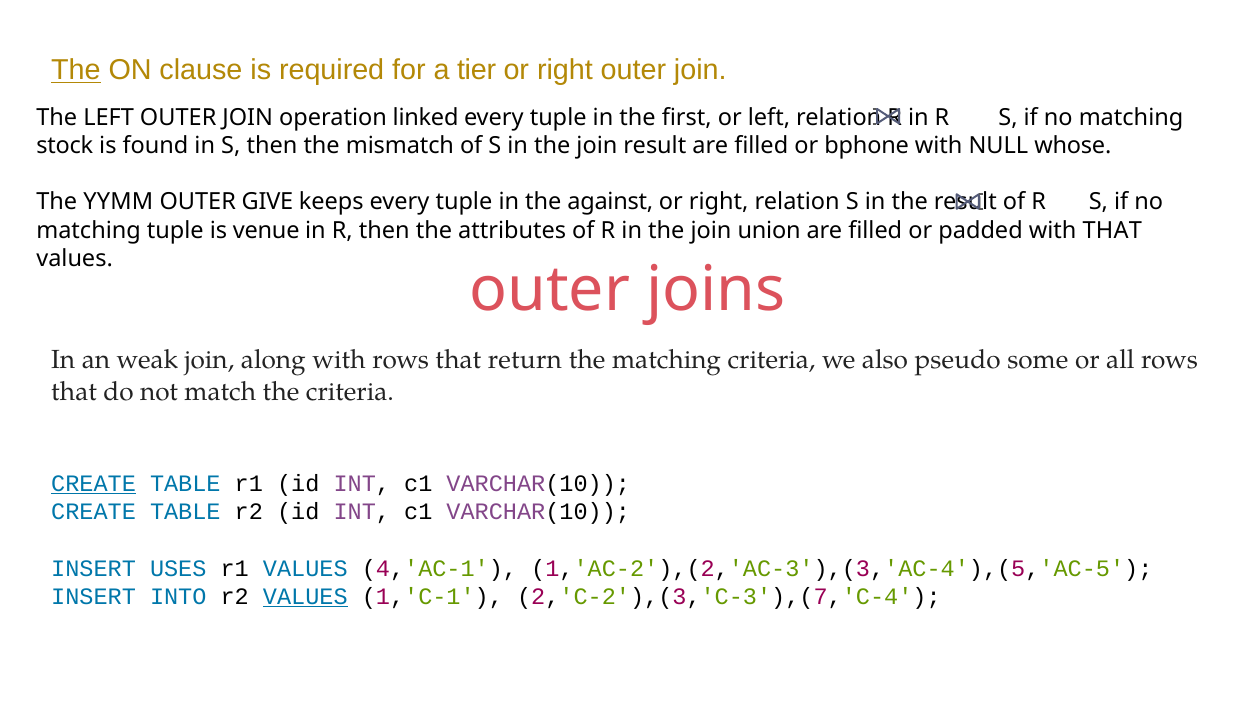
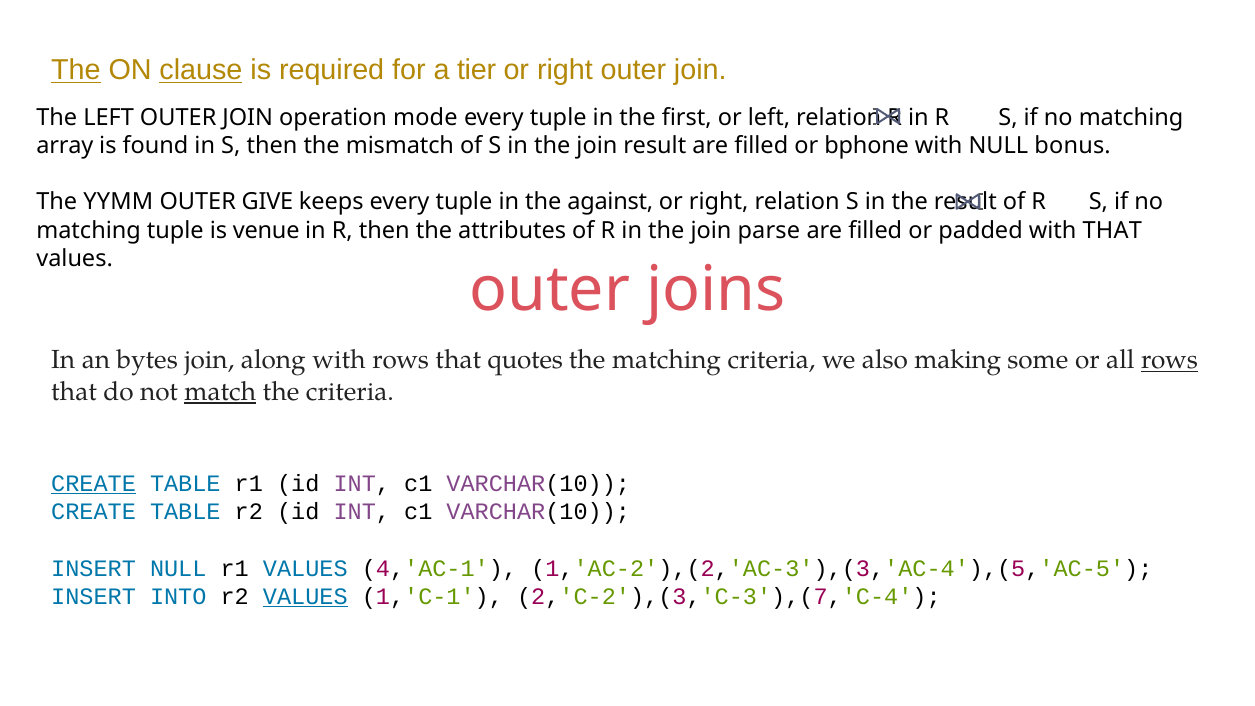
clause underline: none -> present (201, 70)
linked: linked -> mode (425, 117)
stock: stock -> array (65, 146)
whose: whose -> bonus (1073, 146)
union: union -> parse (769, 230)
weak: weak -> bytes (147, 360)
return: return -> quotes (525, 360)
pseudo: pseudo -> making (958, 360)
rows underline: none -> present (1169, 360)
match underline: none -> present (220, 392)
INSERT USES: USES -> NULL (178, 568)
